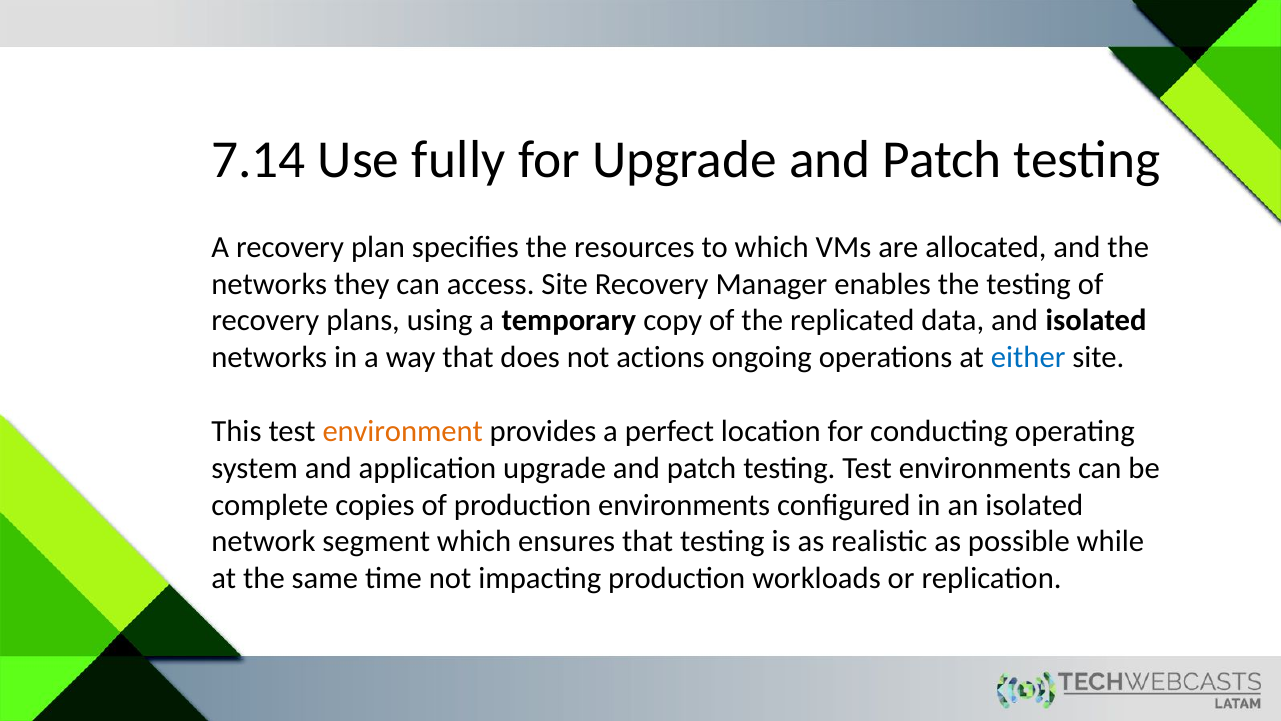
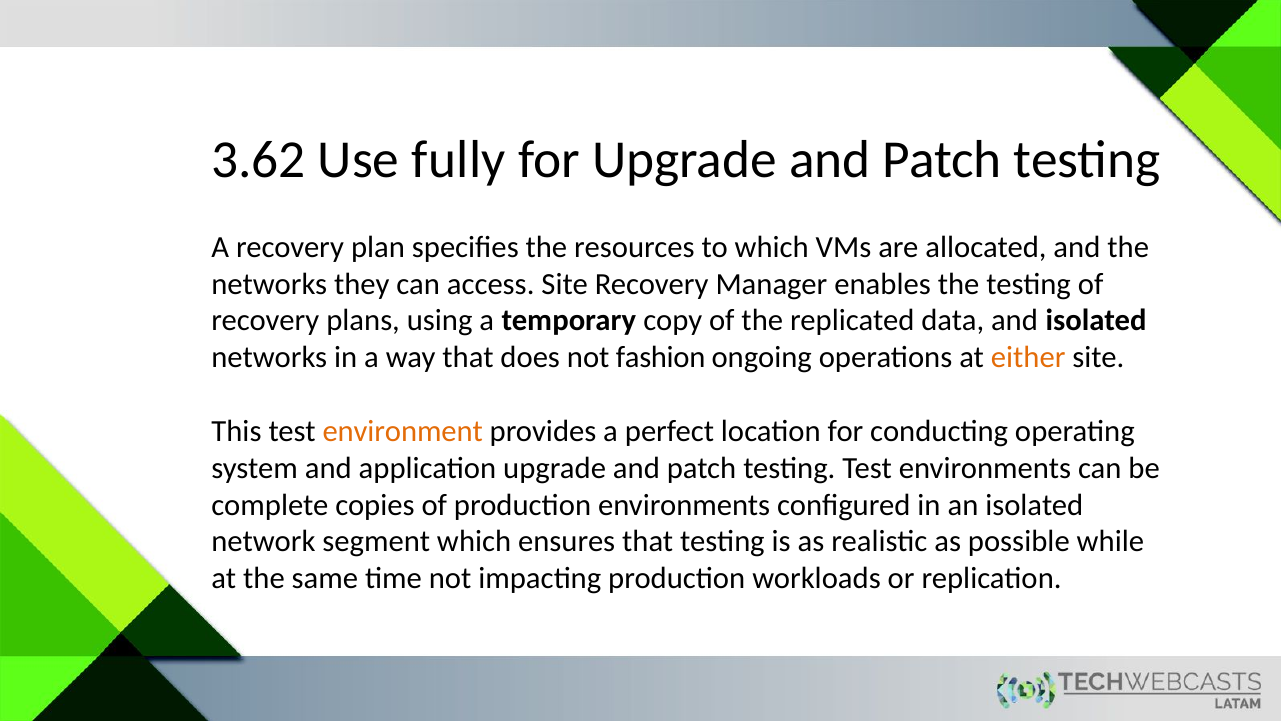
7.14: 7.14 -> 3.62 (259, 160)
actions: actions -> fashion (661, 357)
either colour: blue -> orange (1028, 357)
